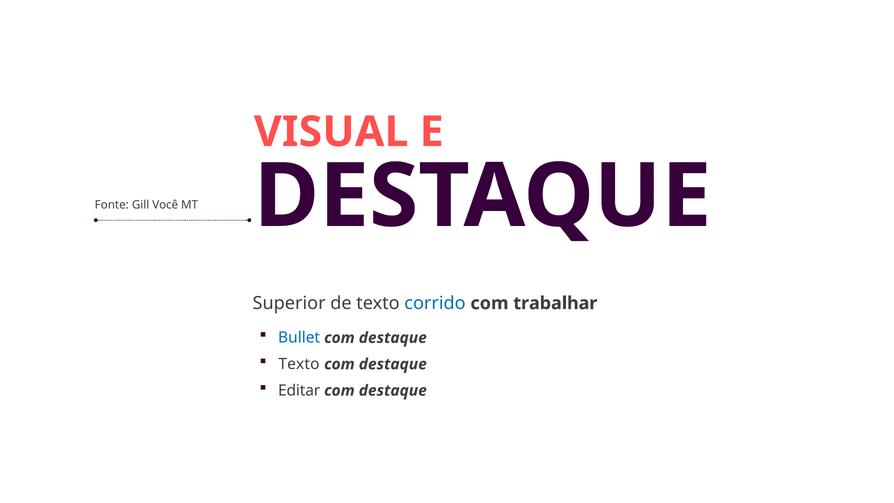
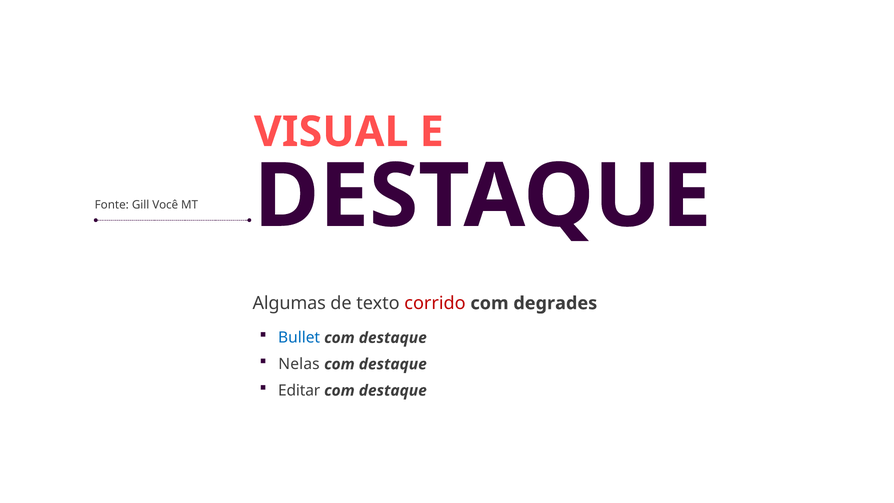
Superior: Superior -> Algumas (289, 303)
corrido colour: blue -> red (435, 303)
trabalhar: trabalhar -> degrades (555, 303)
Texto: Texto -> Nelas (299, 364)
